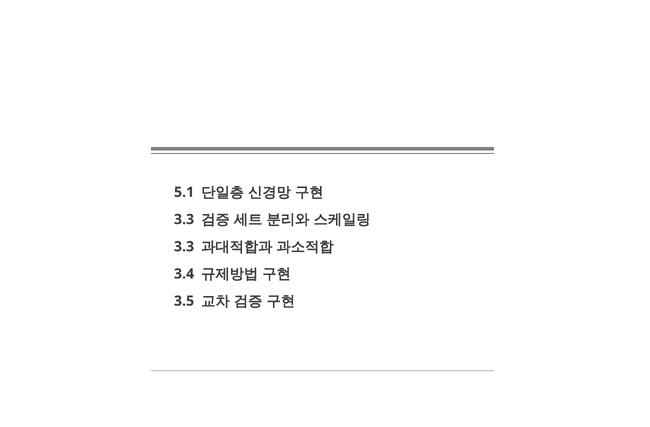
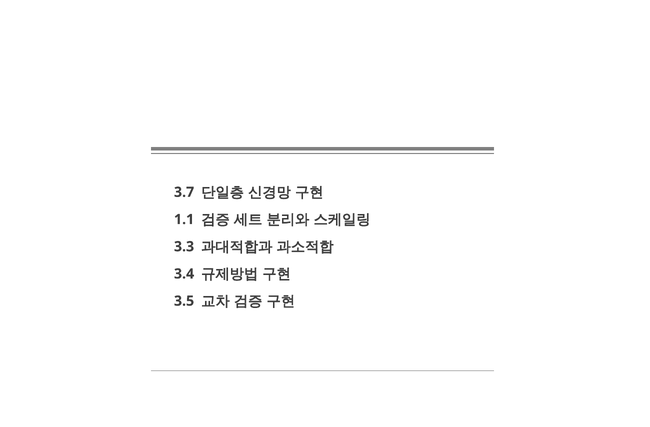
5.1: 5.1 -> 3.7 (184, 192)
3.3: 3.3 -> 1.1 (184, 219)
